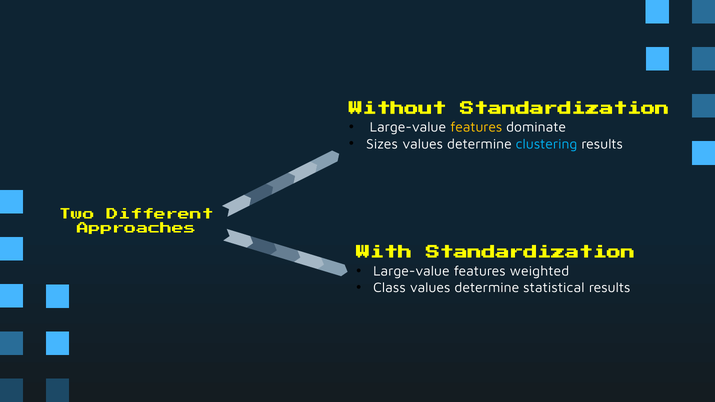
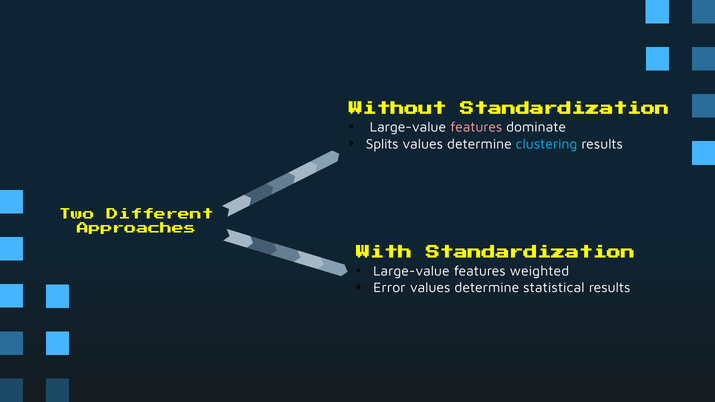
features colour: yellow -> pink (476, 127)
Sizes: Sizes -> Splits (382, 144)
Class: Class -> Error (389, 288)
